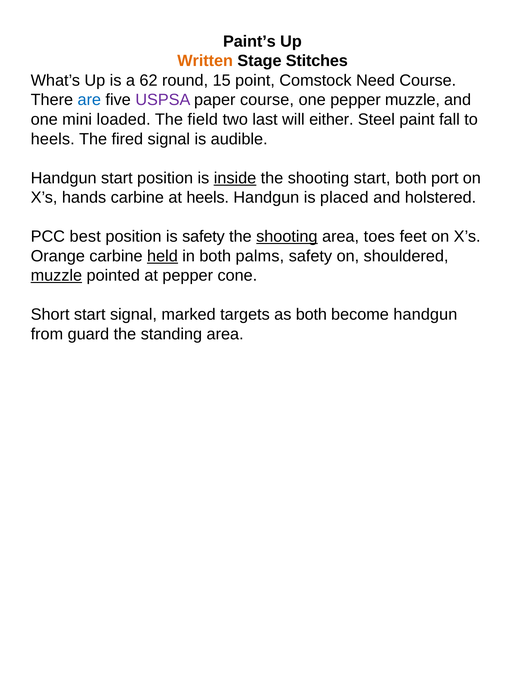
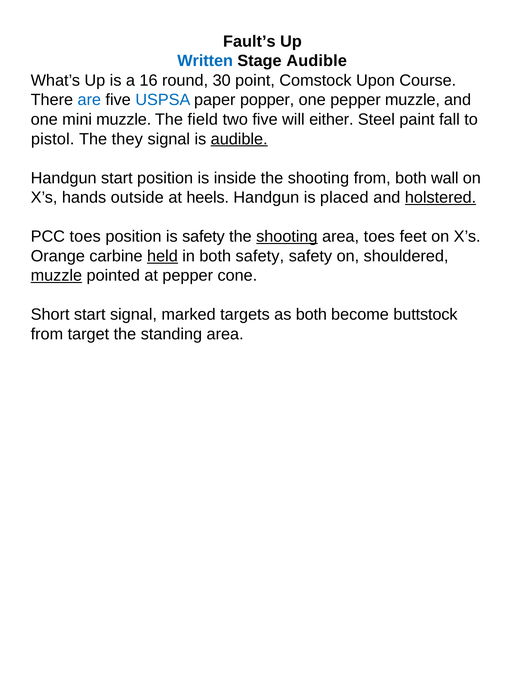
Paint’s: Paint’s -> Fault’s (249, 41)
Written colour: orange -> blue (205, 61)
Stage Stitches: Stitches -> Audible (317, 61)
62: 62 -> 16 (149, 80)
15: 15 -> 30 (222, 80)
Need: Need -> Upon (375, 80)
USPSA colour: purple -> blue (163, 100)
paper course: course -> popper (267, 100)
mini loaded: loaded -> muzzle (124, 119)
two last: last -> five (265, 119)
heels: heels -> pistol (53, 139)
fired: fired -> they (127, 139)
audible underline: none -> present (239, 139)
inside underline: present -> none (235, 178)
shooting start: start -> from (372, 178)
port: port -> wall (445, 178)
hands carbine: carbine -> outside (137, 197)
holstered underline: none -> present (441, 197)
PCC best: best -> toes (85, 236)
both palms: palms -> safety (260, 256)
become handgun: handgun -> buttstock (425, 314)
guard: guard -> target (88, 334)
